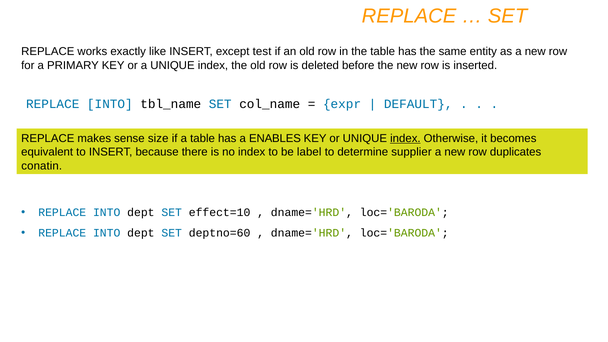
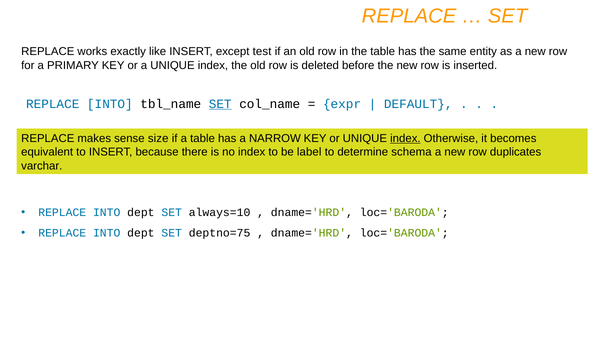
SET underline: none -> present (220, 104)
ENABLES: ENABLES -> NARROW (275, 138)
supplier: supplier -> schema (411, 152)
conatin: conatin -> varchar (42, 166)
effect=10: effect=10 -> always=10 (220, 212)
deptno=60: deptno=60 -> deptno=75 (220, 233)
